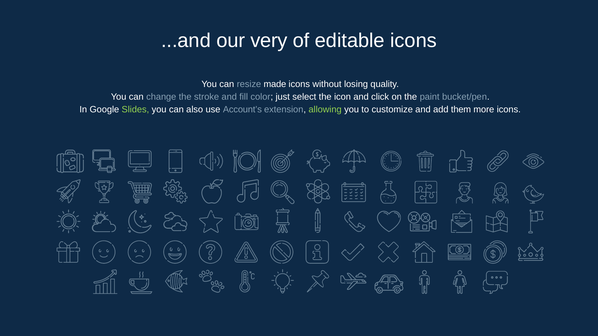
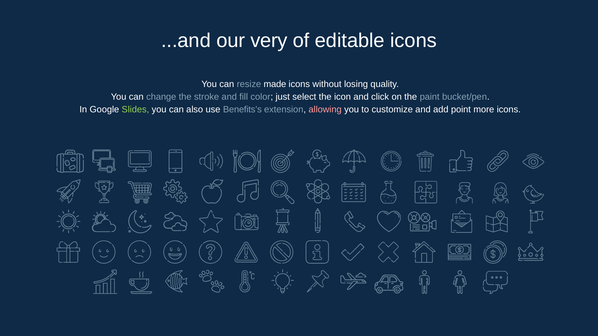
Account’s: Account’s -> Benefits’s (242, 110)
allowing colour: light green -> pink (325, 110)
them: them -> point (461, 110)
